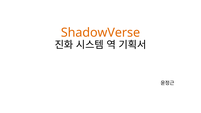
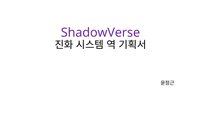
ShadowVerse colour: orange -> purple (101, 33)
